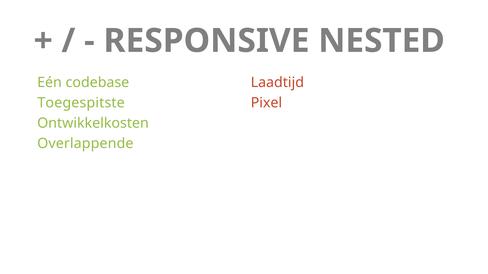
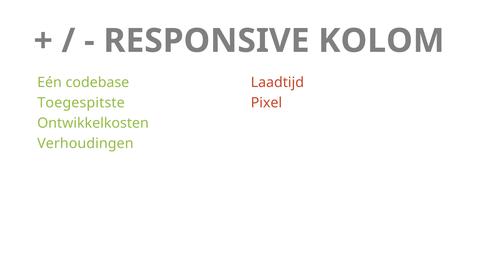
NESTED: NESTED -> KOLOM (381, 41)
Overlappende: Overlappende -> Verhoudingen (85, 144)
